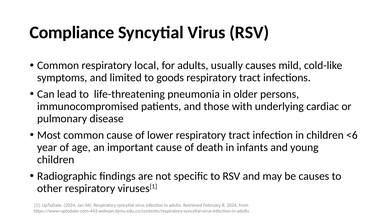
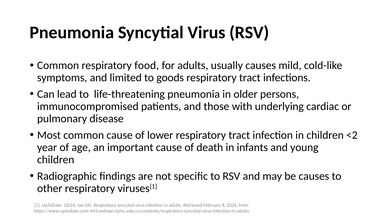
Compliance: Compliance -> Pneumonia (72, 33)
local: local -> food (147, 66)
<6: <6 -> <2 (352, 135)
